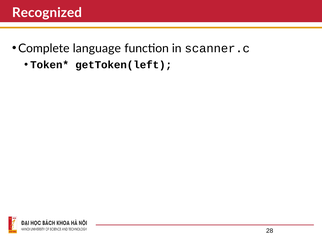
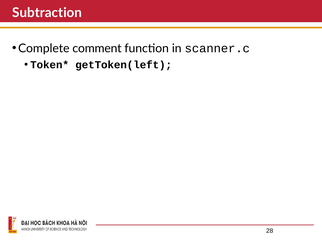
Recognized: Recognized -> Subtraction (47, 13)
language: language -> comment (97, 48)
